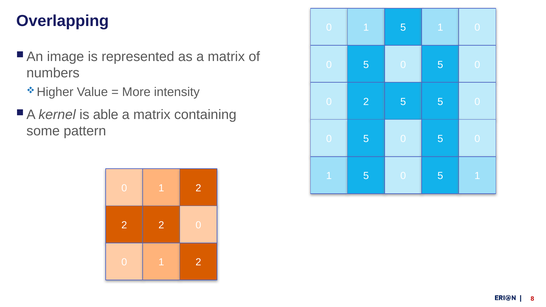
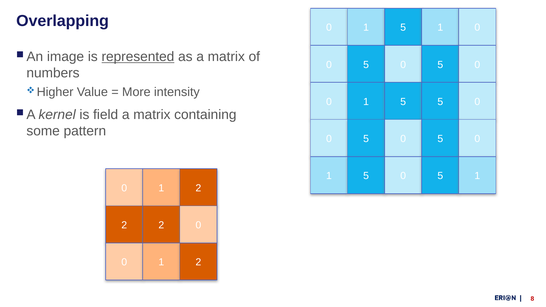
represented underline: none -> present (138, 57)
2: 2 -> 1 (366, 102)
able: able -> field (106, 115)
